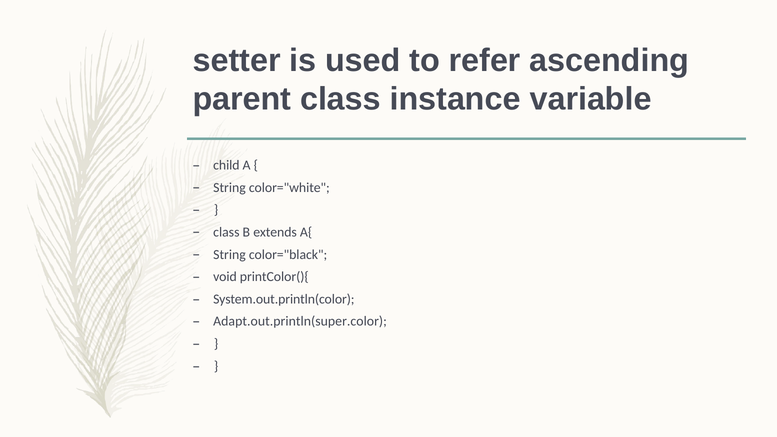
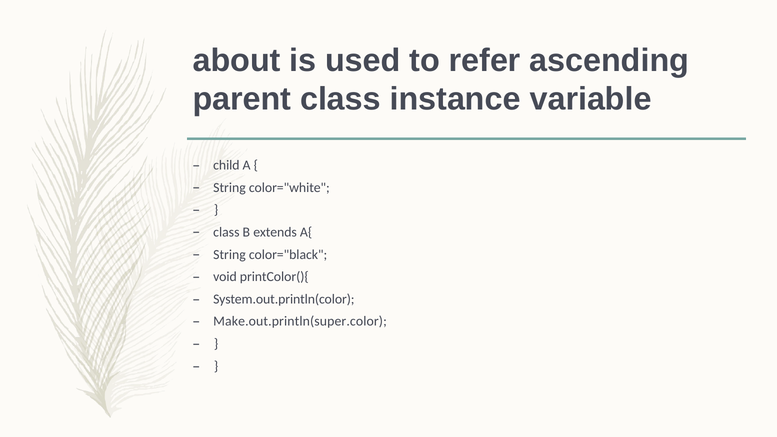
setter: setter -> about (237, 61)
Adapt.out.println(super.color: Adapt.out.println(super.color -> Make.out.println(super.color (300, 321)
